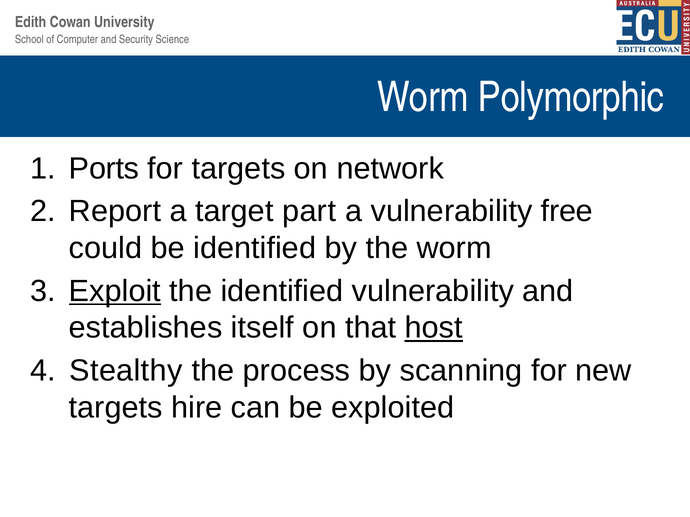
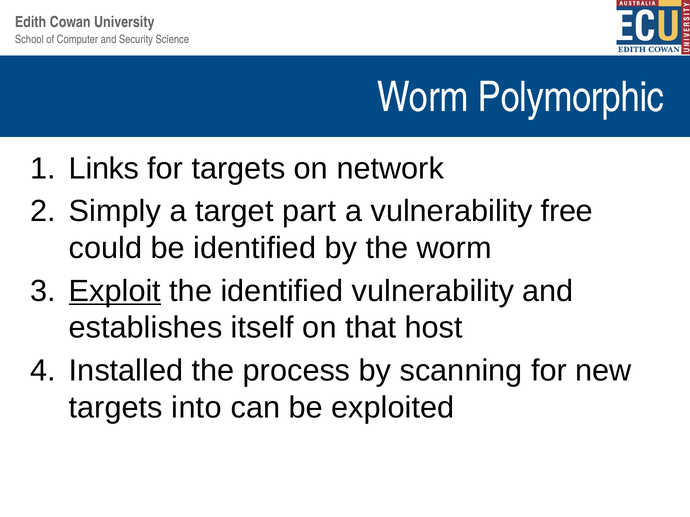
Ports: Ports -> Links (104, 169)
Report: Report -> Simply (115, 212)
host underline: present -> none (434, 328)
Stealthy: Stealthy -> Installed (126, 371)
hire: hire -> into (197, 408)
